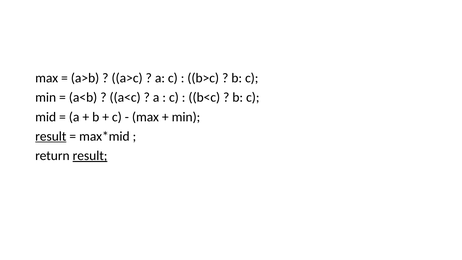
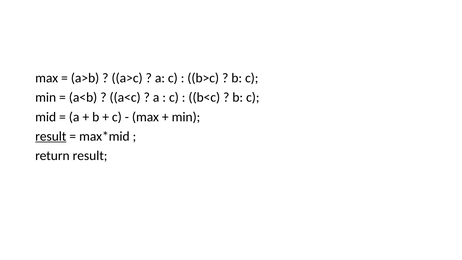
result underline: present -> none (90, 156)
